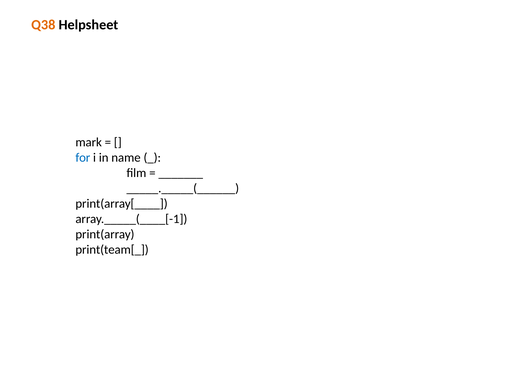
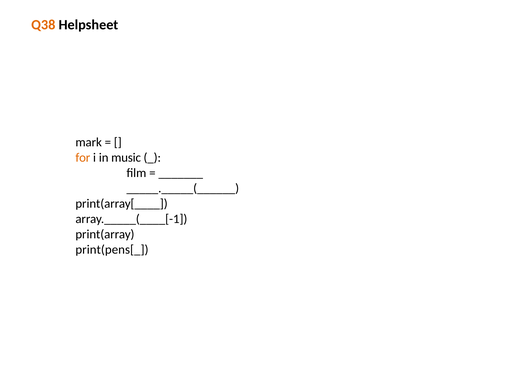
for colour: blue -> orange (83, 158)
name: name -> music (126, 158)
print(team[_: print(team[_ -> print(pens[_ (112, 250)
